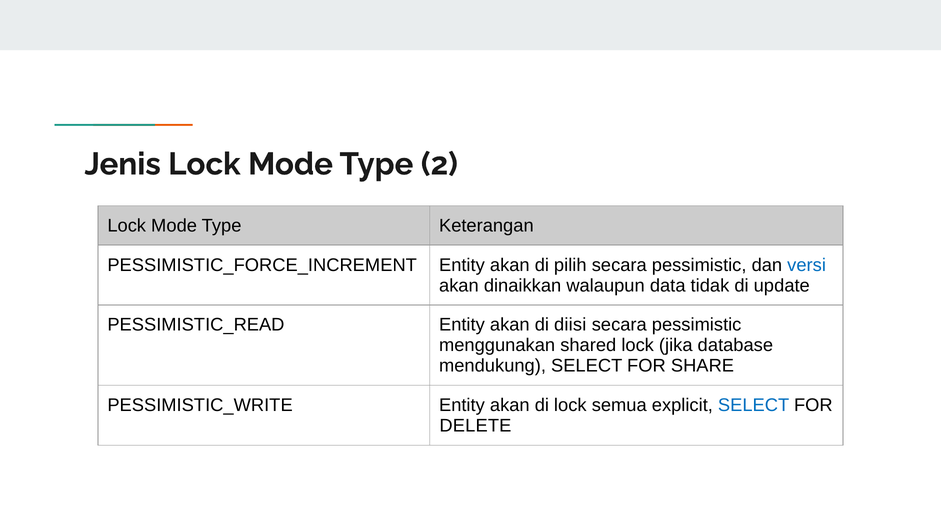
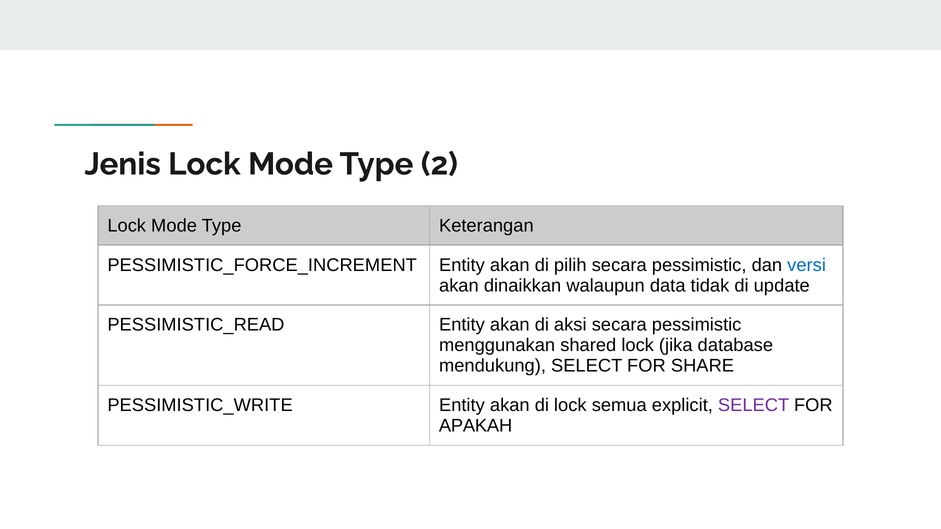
diisi: diisi -> aksi (570, 325)
SELECT colour: blue -> purple (754, 406)
DELETE: DELETE -> APAKAH (476, 426)
